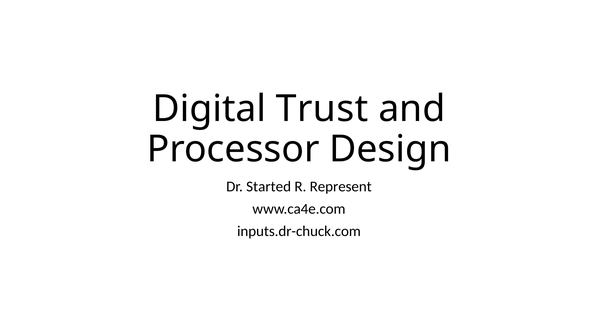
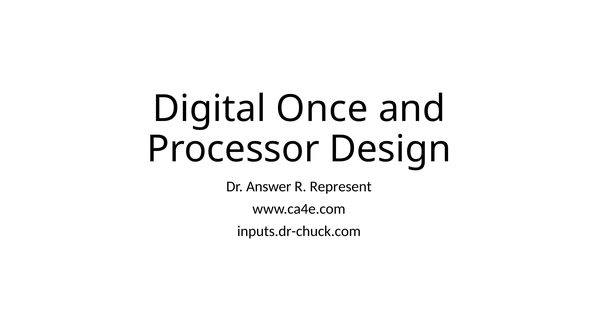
Trust: Trust -> Once (322, 109)
Started: Started -> Answer (269, 187)
